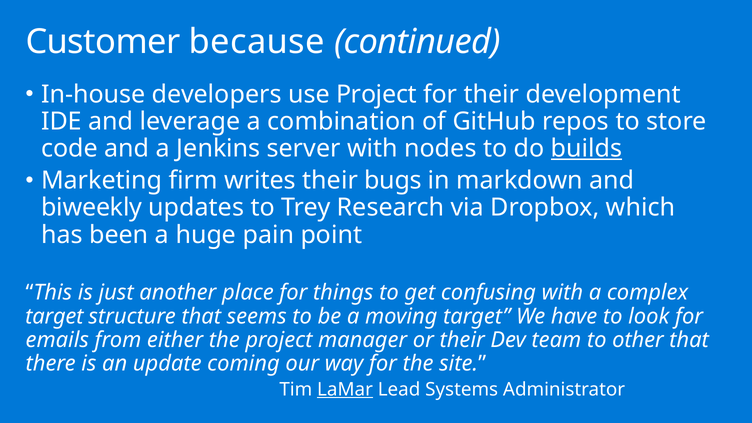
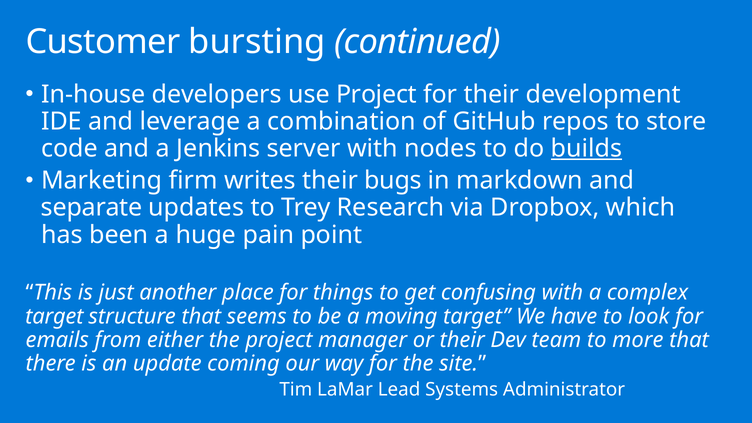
because: because -> bursting (257, 42)
biweekly: biweekly -> separate (92, 208)
other: other -> more (638, 340)
LaMar underline: present -> none (345, 389)
